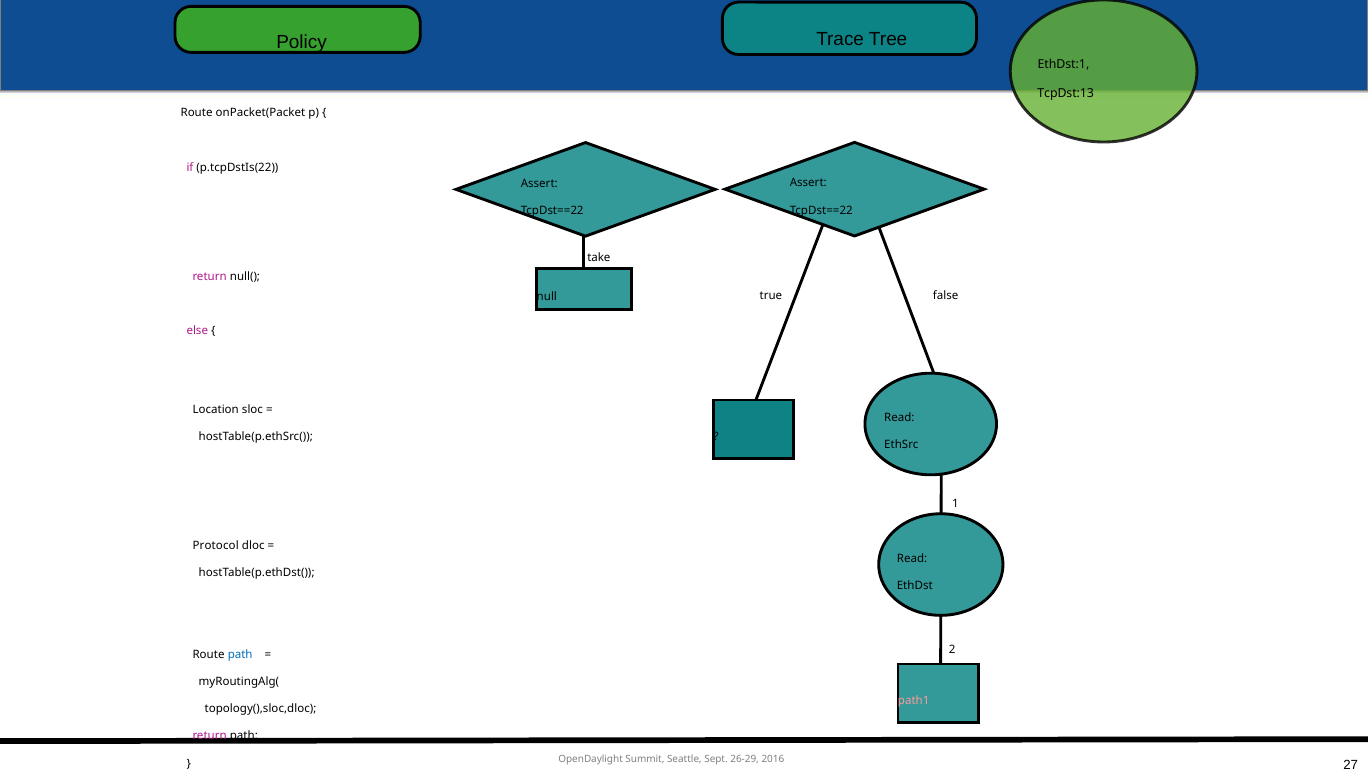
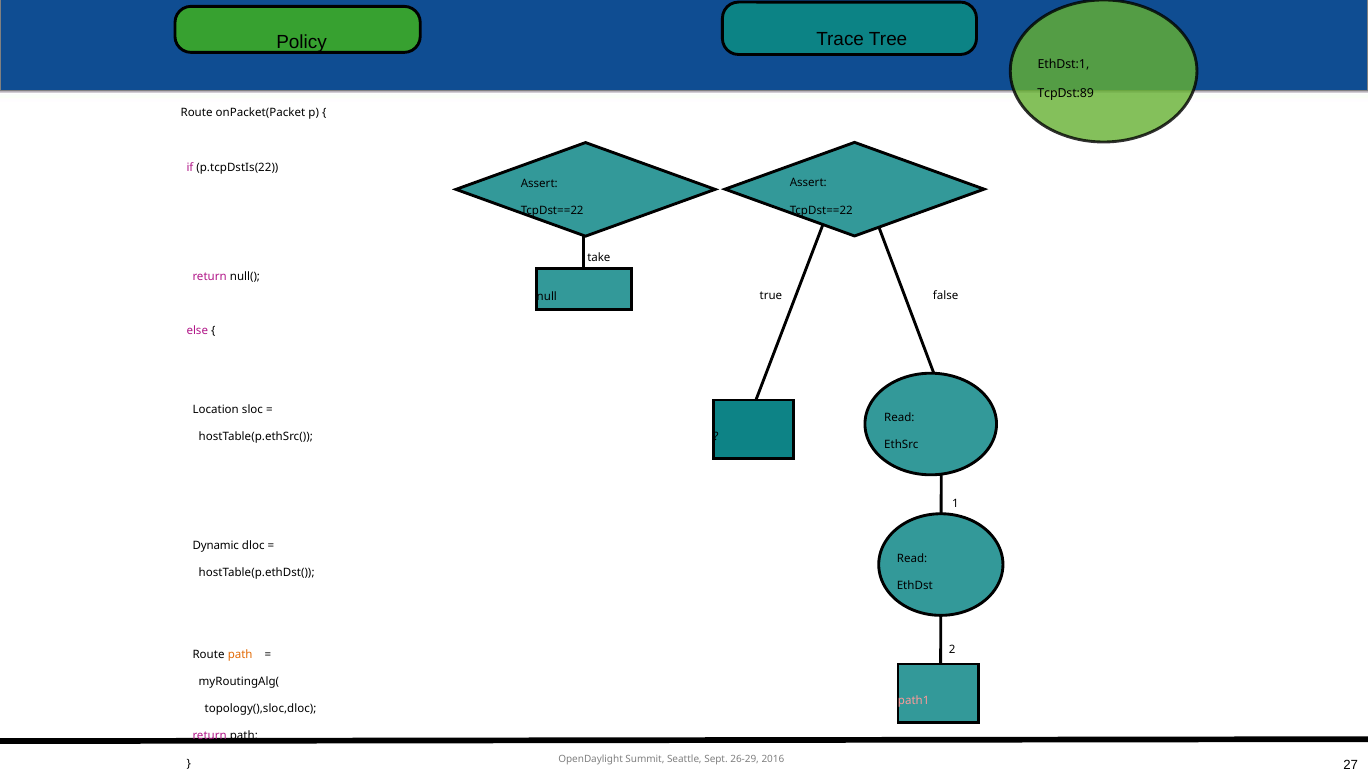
TcpDst:13: TcpDst:13 -> TcpDst:89 (1066, 94)
Protocol: Protocol -> Dynamic (216, 545)
path colour: blue -> orange (240, 654)
